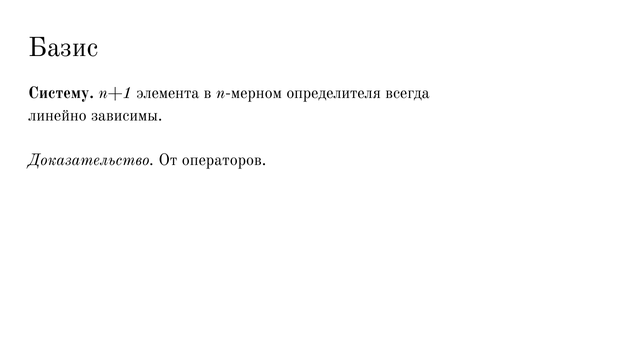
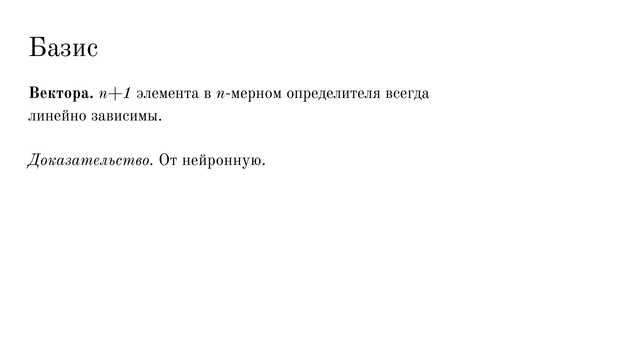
Систему: Систему -> Вектора (61, 93)
операторов: операторов -> нейронную (224, 160)
